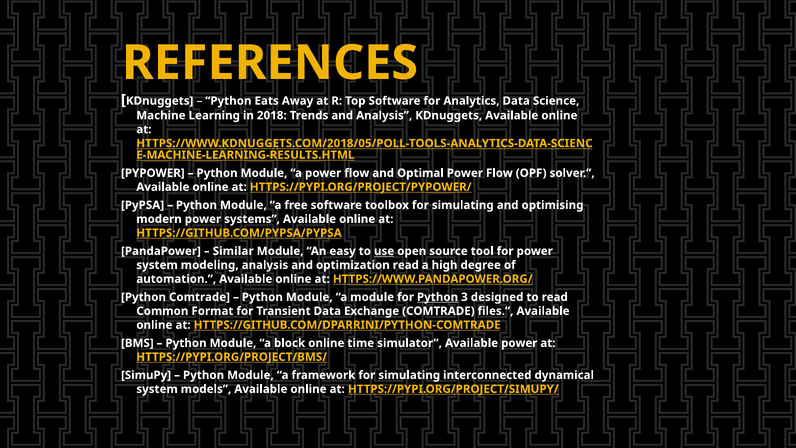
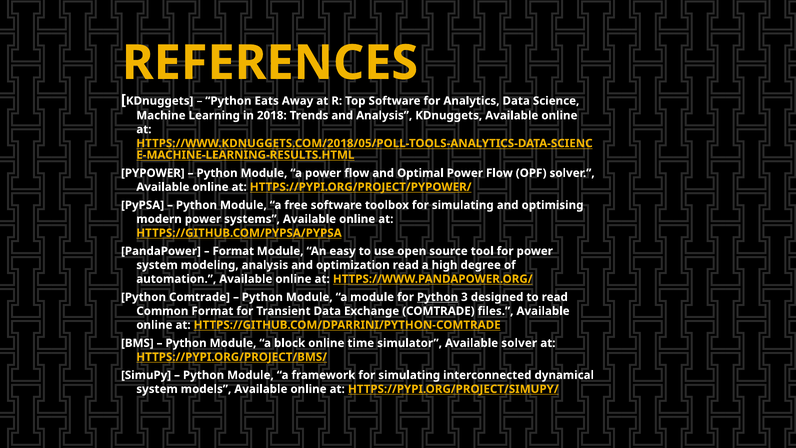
Similar: Similar -> Format (233, 251)
use underline: present -> none (384, 251)
Available power: power -> solver (519, 343)
